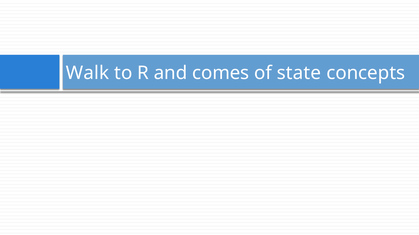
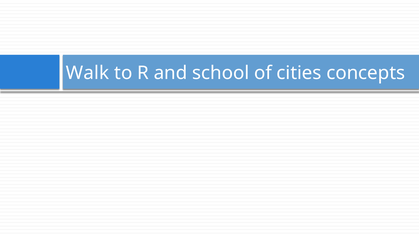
comes: comes -> school (221, 73)
state: state -> cities (299, 73)
